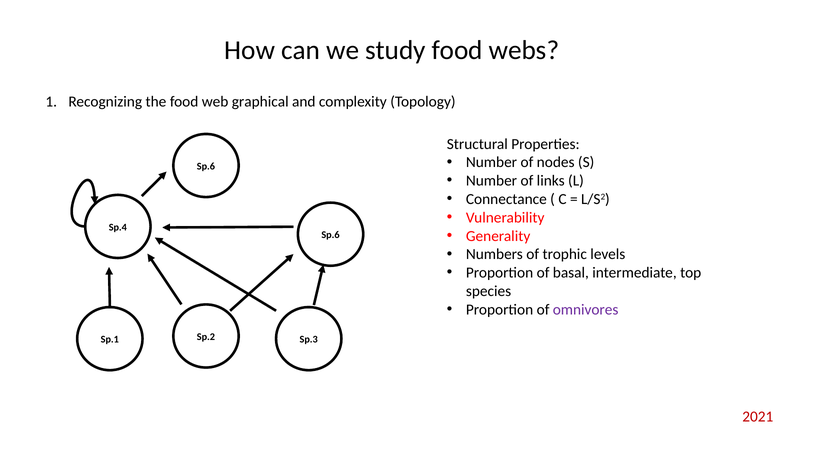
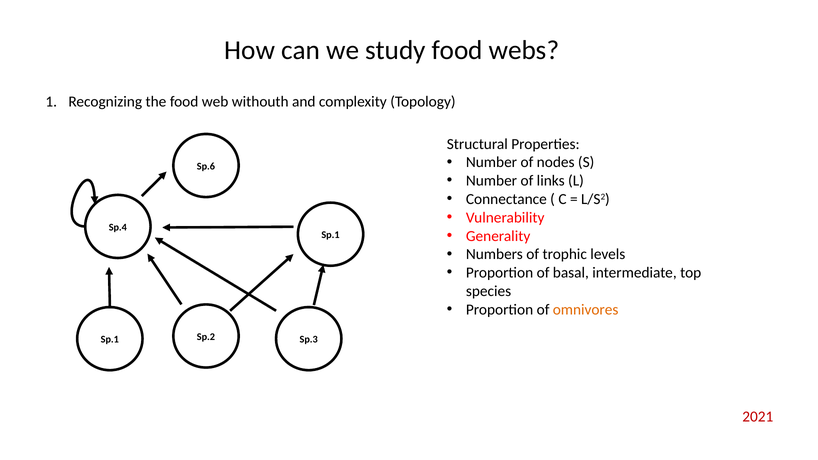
graphical: graphical -> withouth (260, 102)
Sp.6: Sp.6 -> Sp.1 (331, 235)
omnivores colour: purple -> orange (586, 310)
